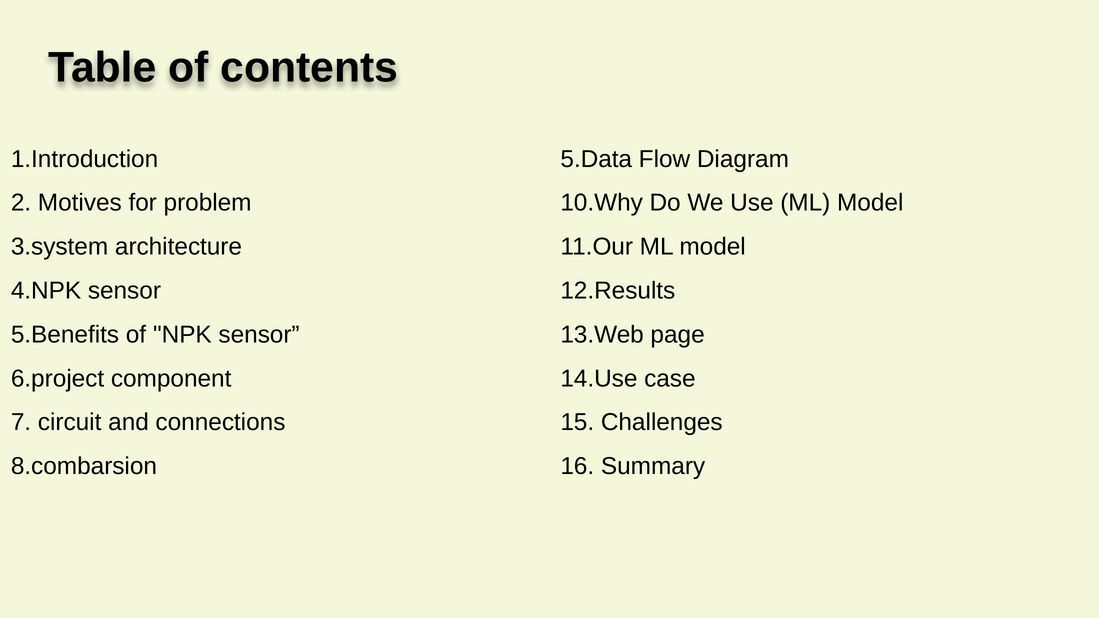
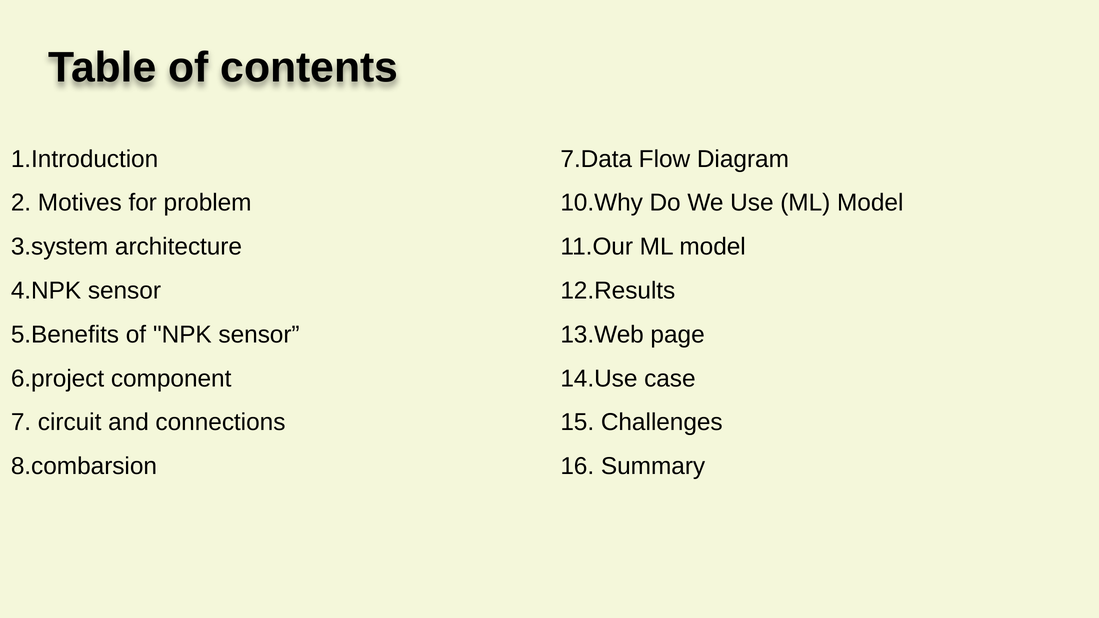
5.Data: 5.Data -> 7.Data (596, 159)
